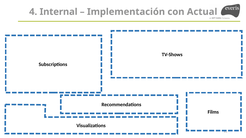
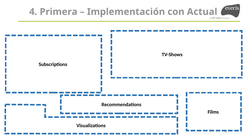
Internal: Internal -> Primera (59, 12)
